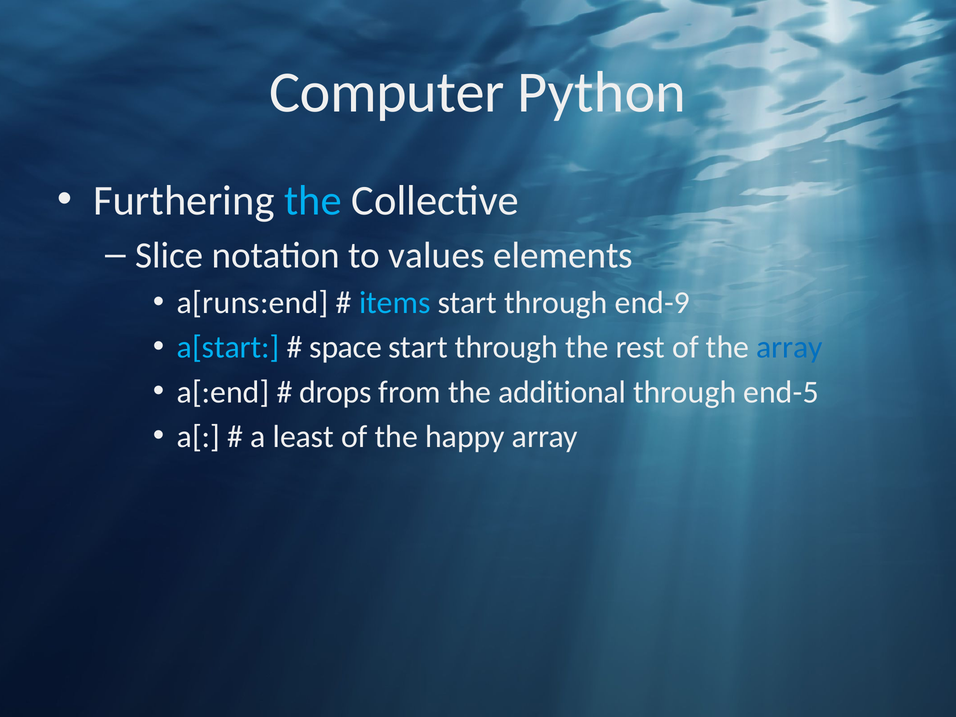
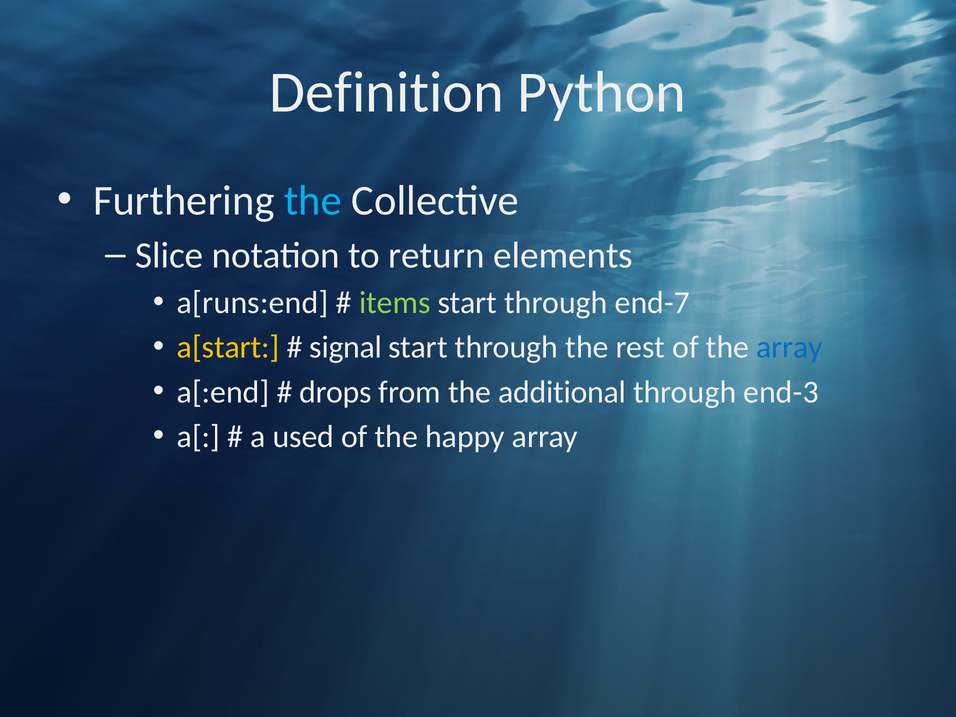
Computer: Computer -> Definition (387, 93)
values: values -> return (437, 255)
items colour: light blue -> light green (395, 303)
end-9: end-9 -> end-7 (652, 303)
a[start colour: light blue -> yellow (228, 347)
space: space -> signal (346, 347)
end-5: end-5 -> end-3 (781, 392)
least: least -> used (303, 437)
